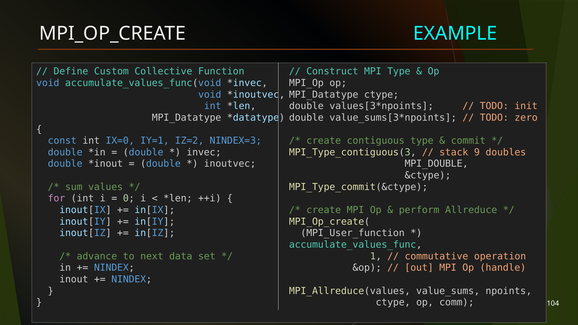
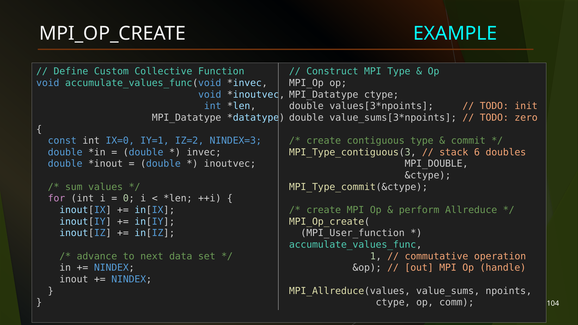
9: 9 -> 6 (477, 152)
